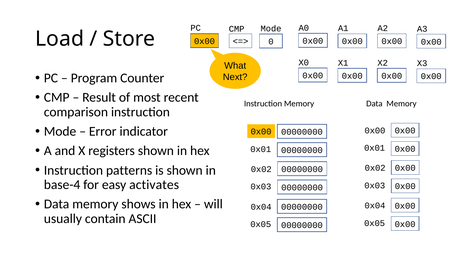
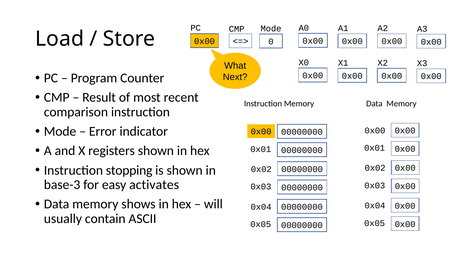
patterns: patterns -> stopping (129, 170)
base-4: base-4 -> base-3 (62, 185)
